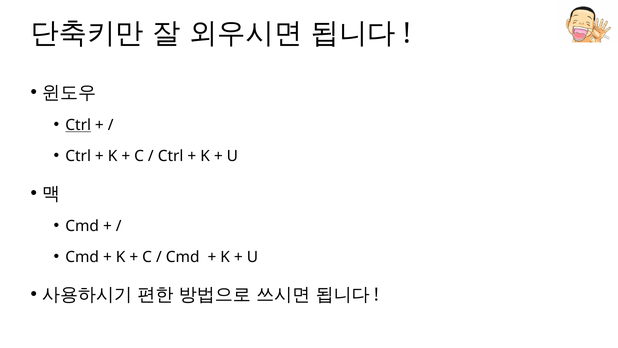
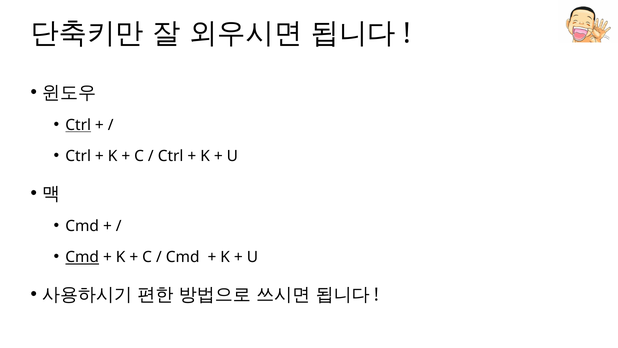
Cmd underline: none -> present (82, 257)
